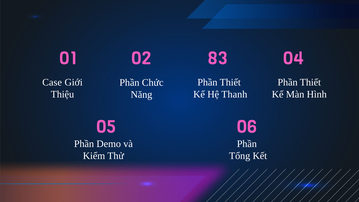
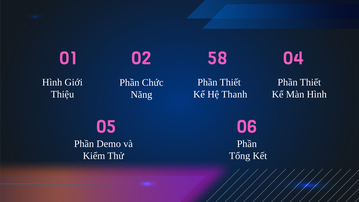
83: 83 -> 58 (218, 58)
Case: Case -> Hình (52, 82)
